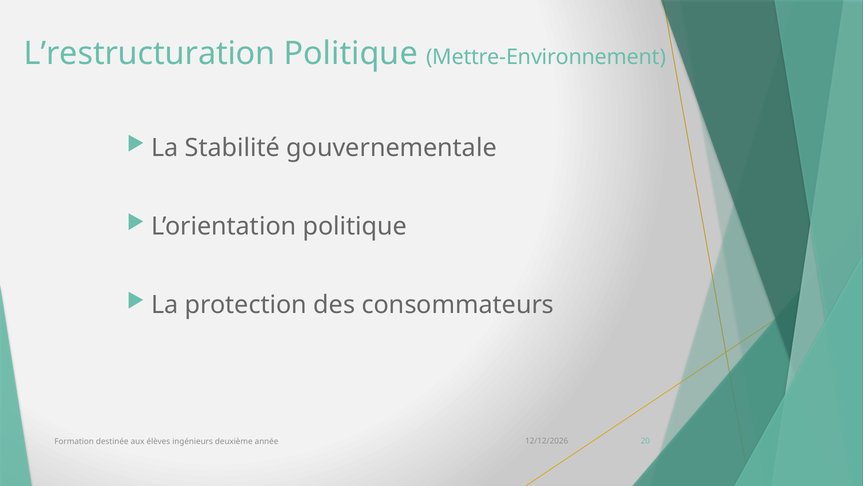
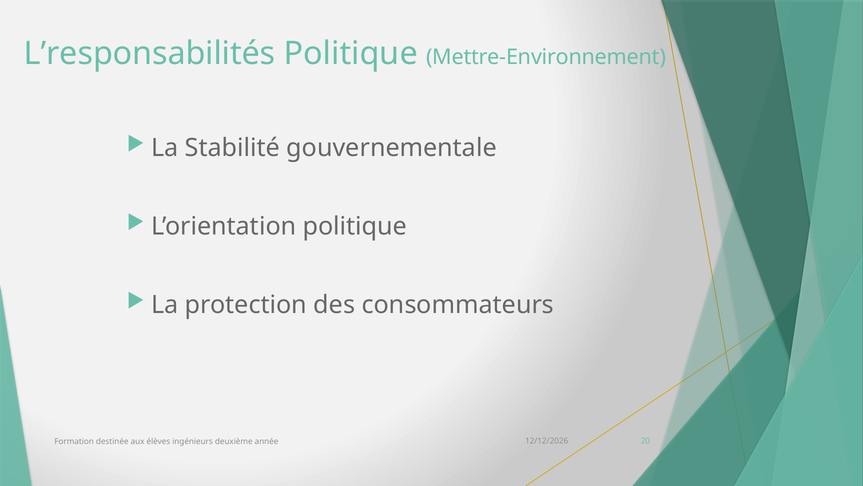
L’restructuration: L’restructuration -> L’responsabilités (150, 53)
